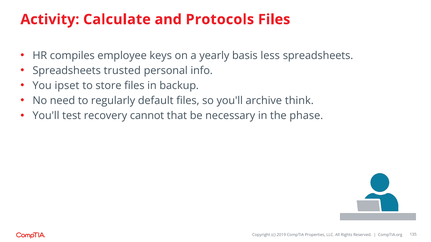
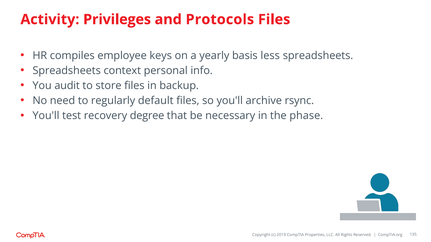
Calculate: Calculate -> Privileges (117, 19)
trusted: trusted -> context (122, 71)
ipset: ipset -> audit (67, 86)
think: think -> rsync (299, 101)
cannot: cannot -> degree (147, 116)
